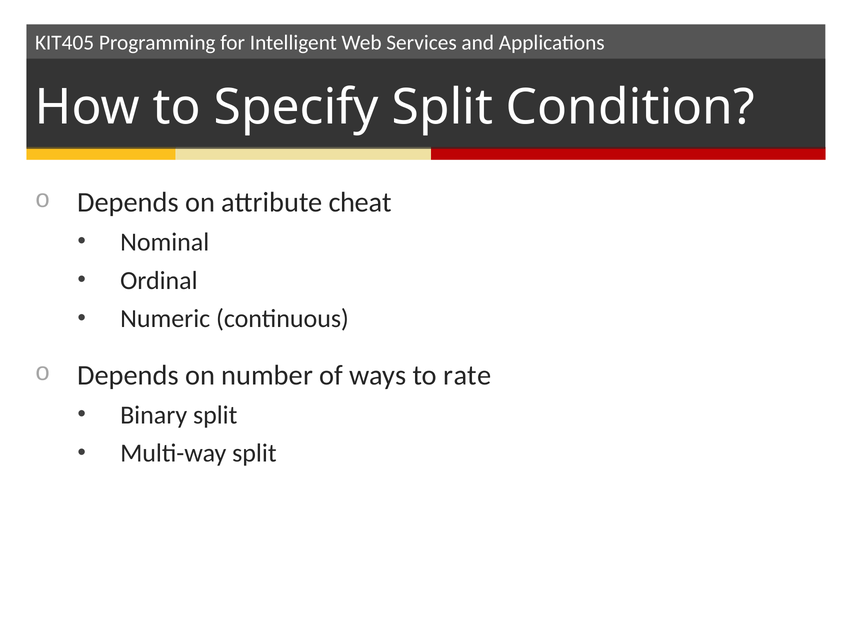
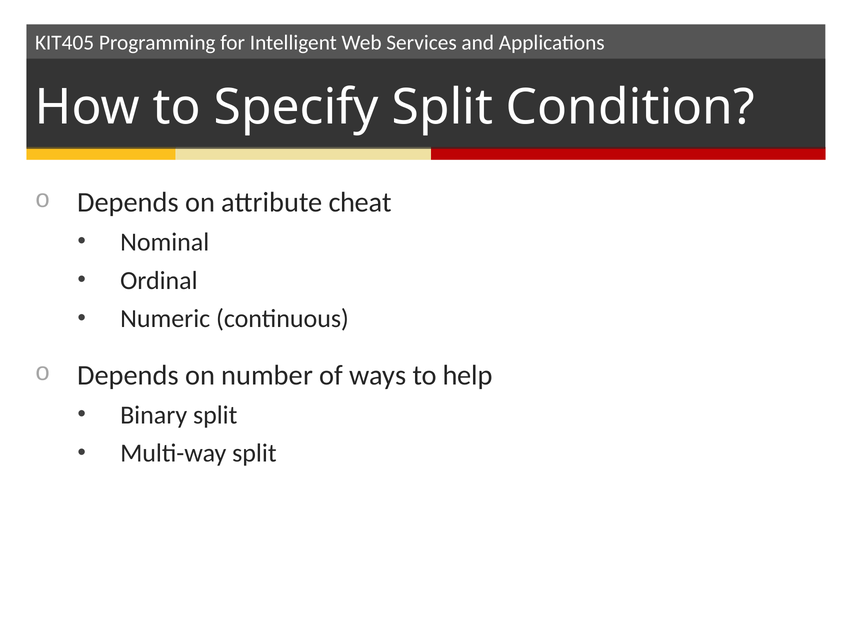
rate: rate -> help (468, 375)
